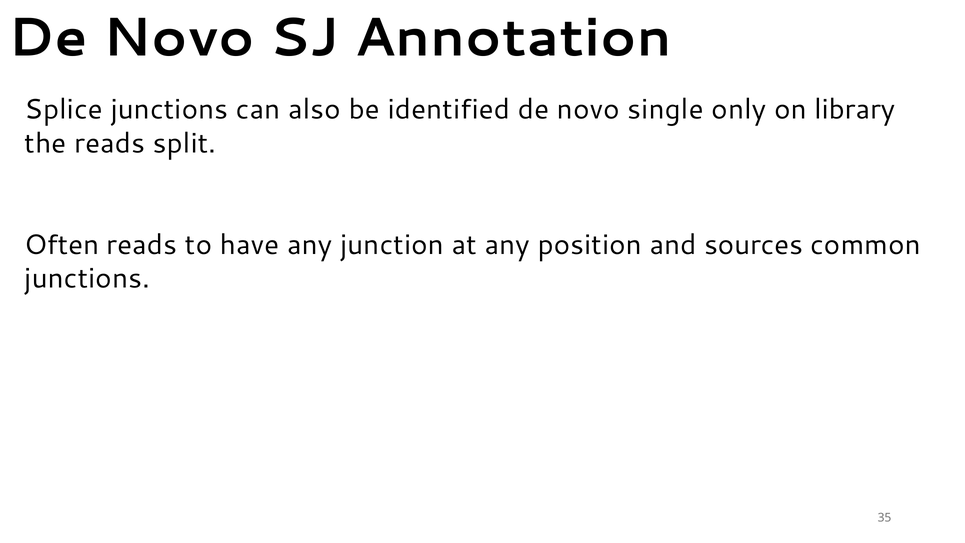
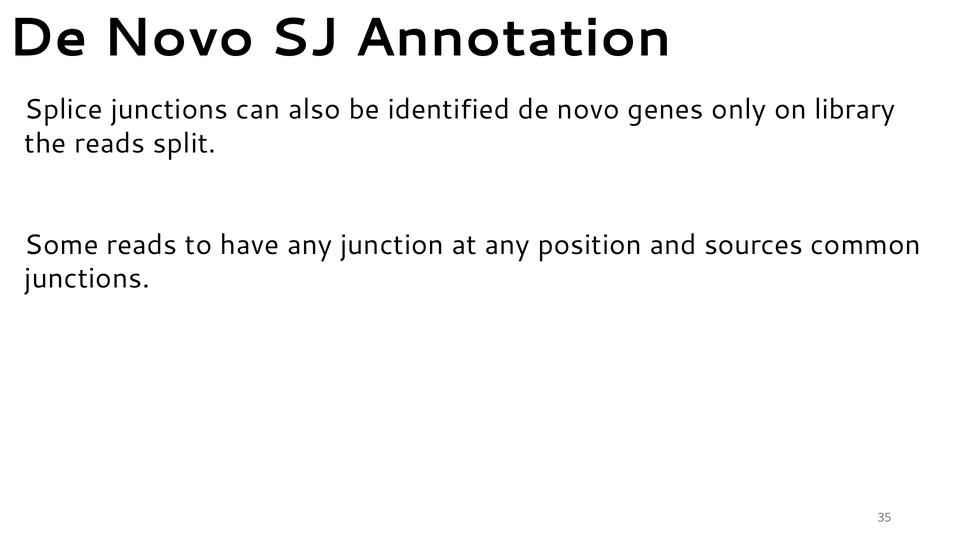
single: single -> genes (666, 110)
Often: Often -> Some (62, 245)
